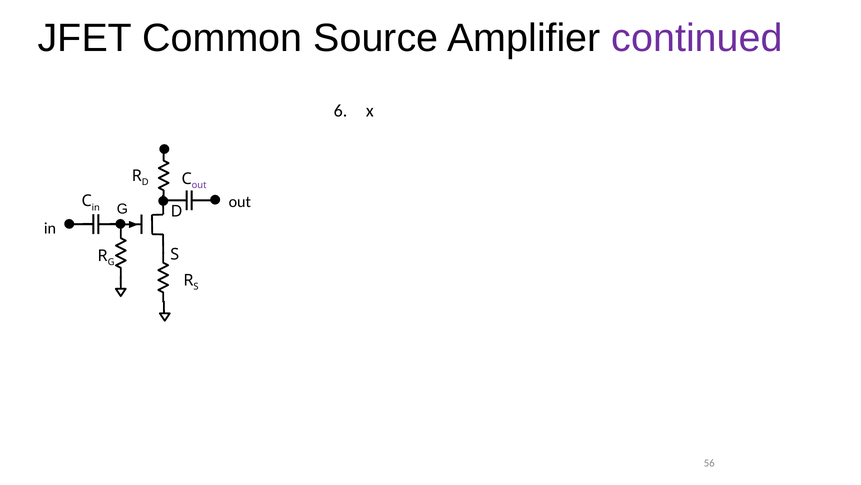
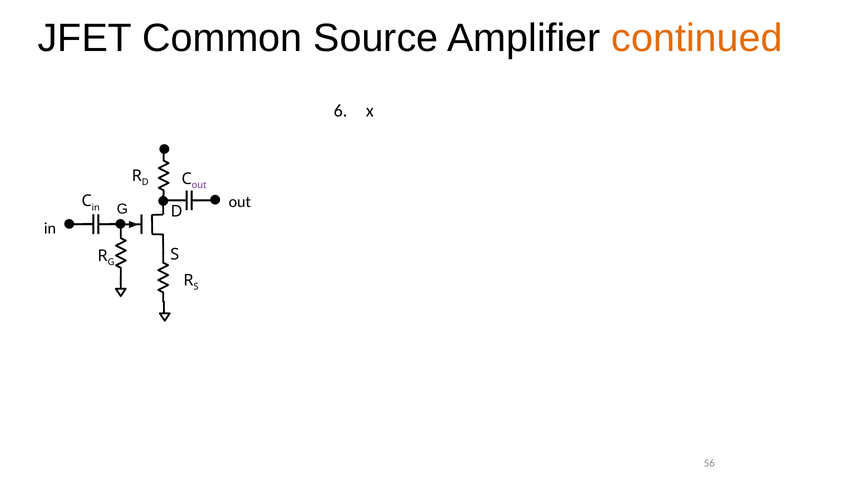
continued colour: purple -> orange (697, 38)
